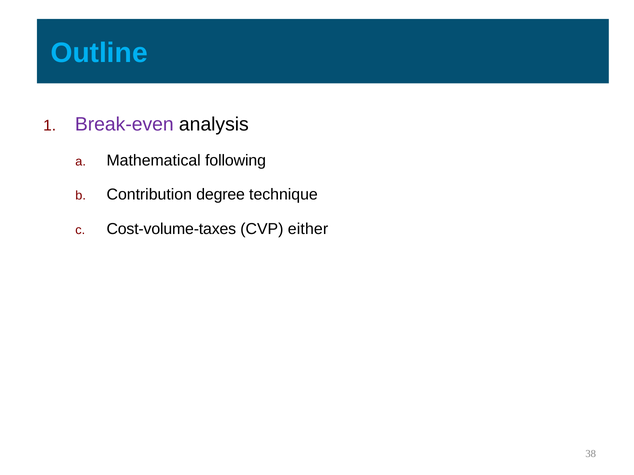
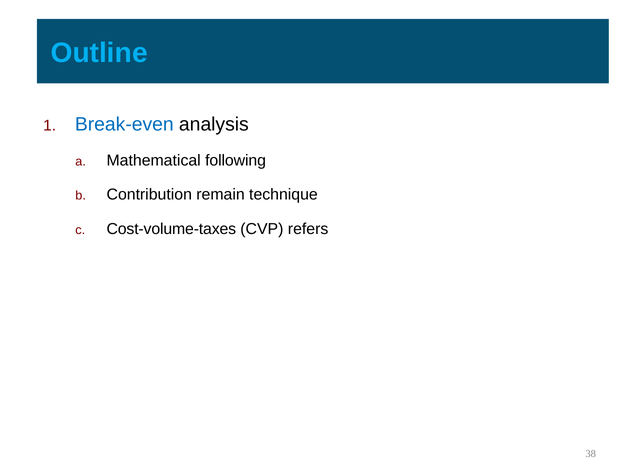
Break-even colour: purple -> blue (124, 124)
degree: degree -> remain (221, 195)
either: either -> refers (308, 229)
